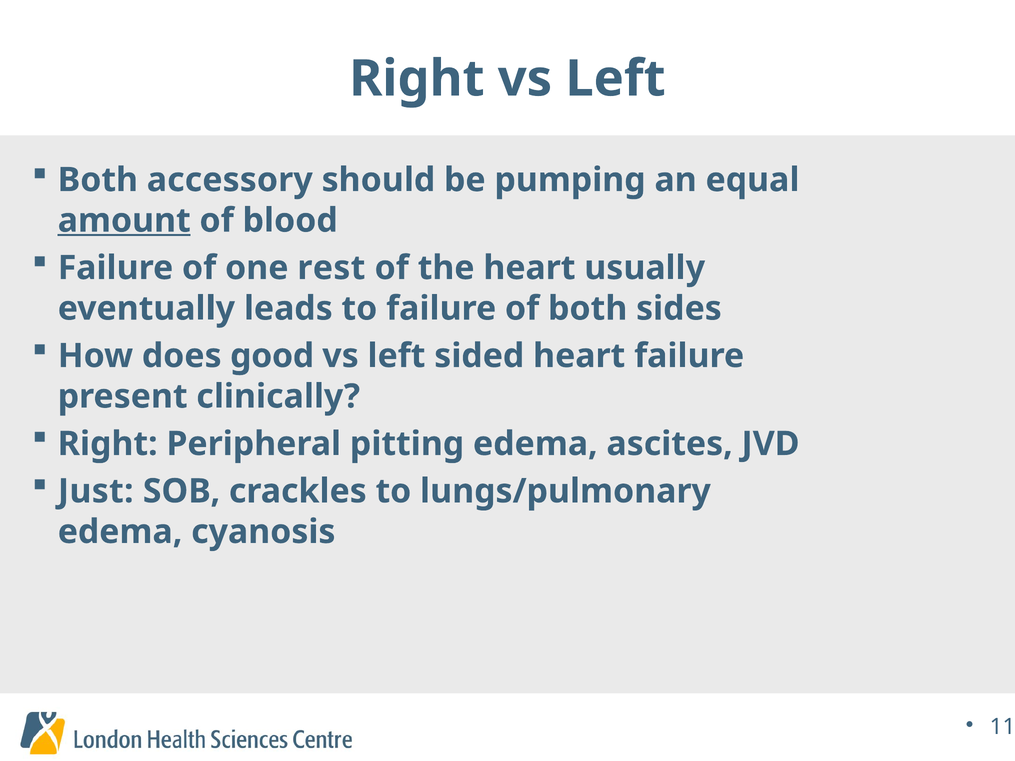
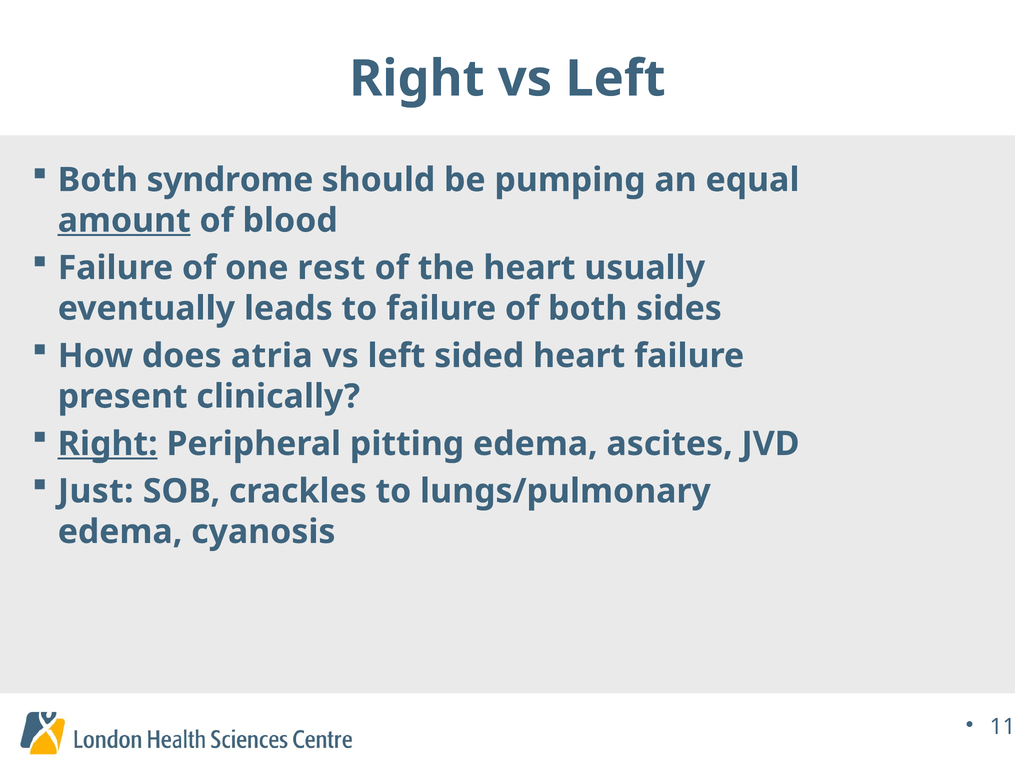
accessory: accessory -> syndrome (230, 180)
good: good -> atria (272, 356)
Right underline: none -> present (108, 444)
